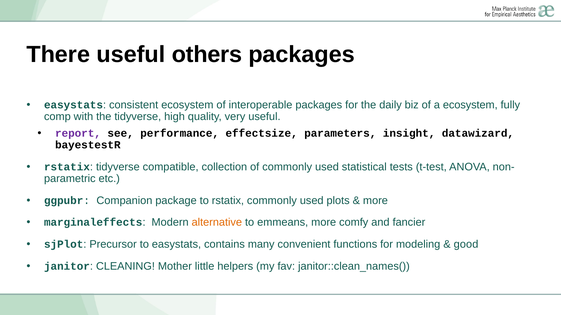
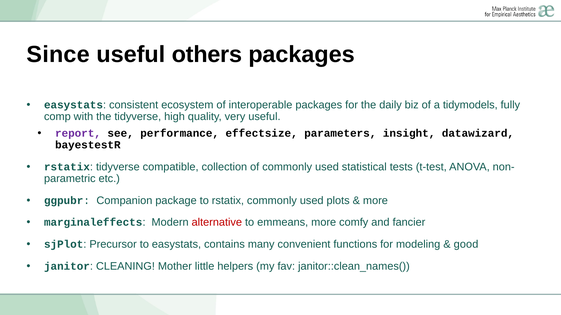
There: There -> Since (58, 54)
a ecosystem: ecosystem -> tidymodels (470, 105)
alternative colour: orange -> red (217, 223)
